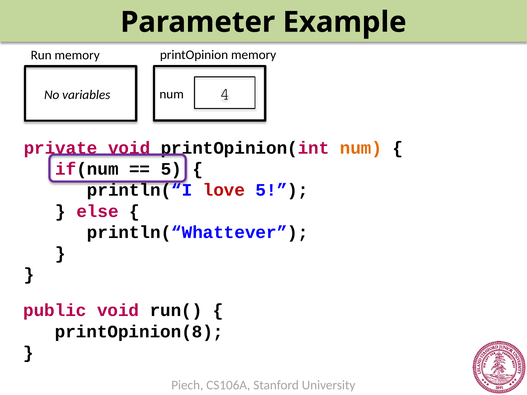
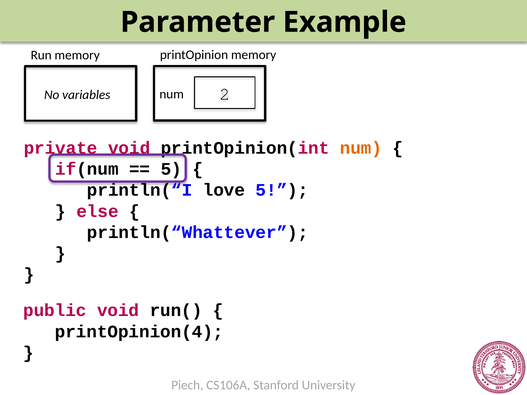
4: 4 -> 2 (225, 94)
love colour: red -> black (224, 190)
printOpinion(8: printOpinion(8 -> printOpinion(4 (139, 332)
